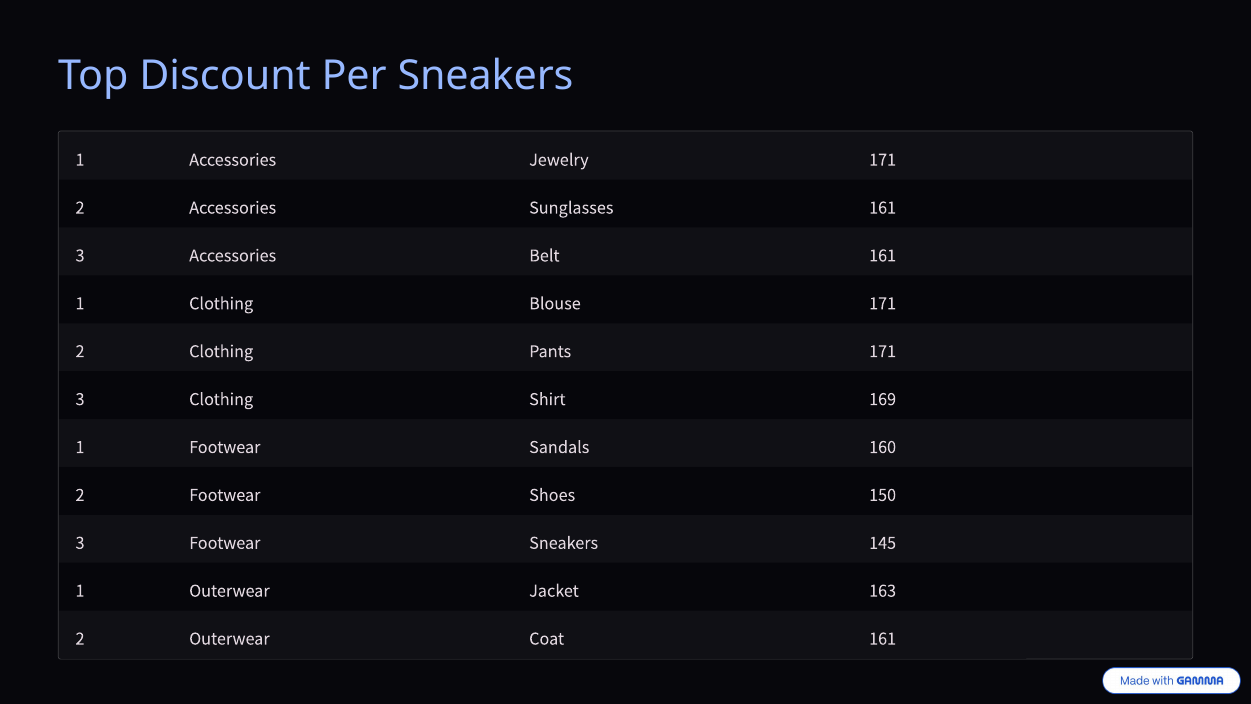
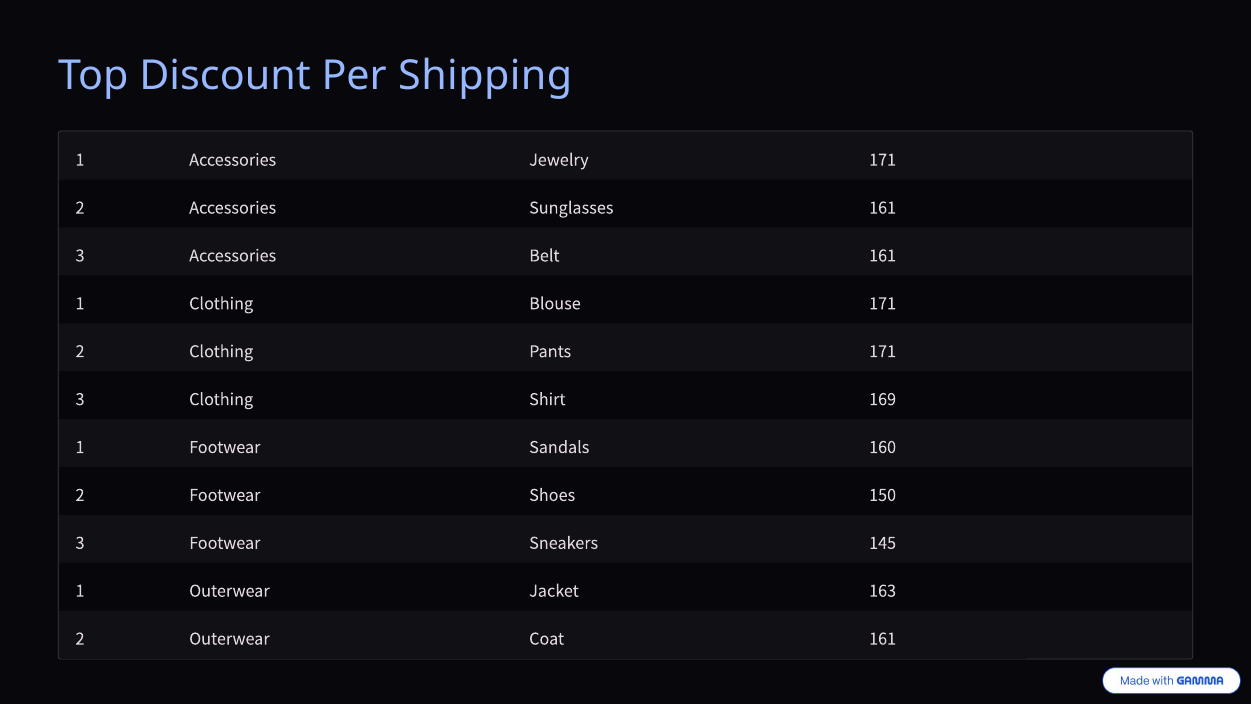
Per Sneakers: Sneakers -> Shipping (485, 75)
